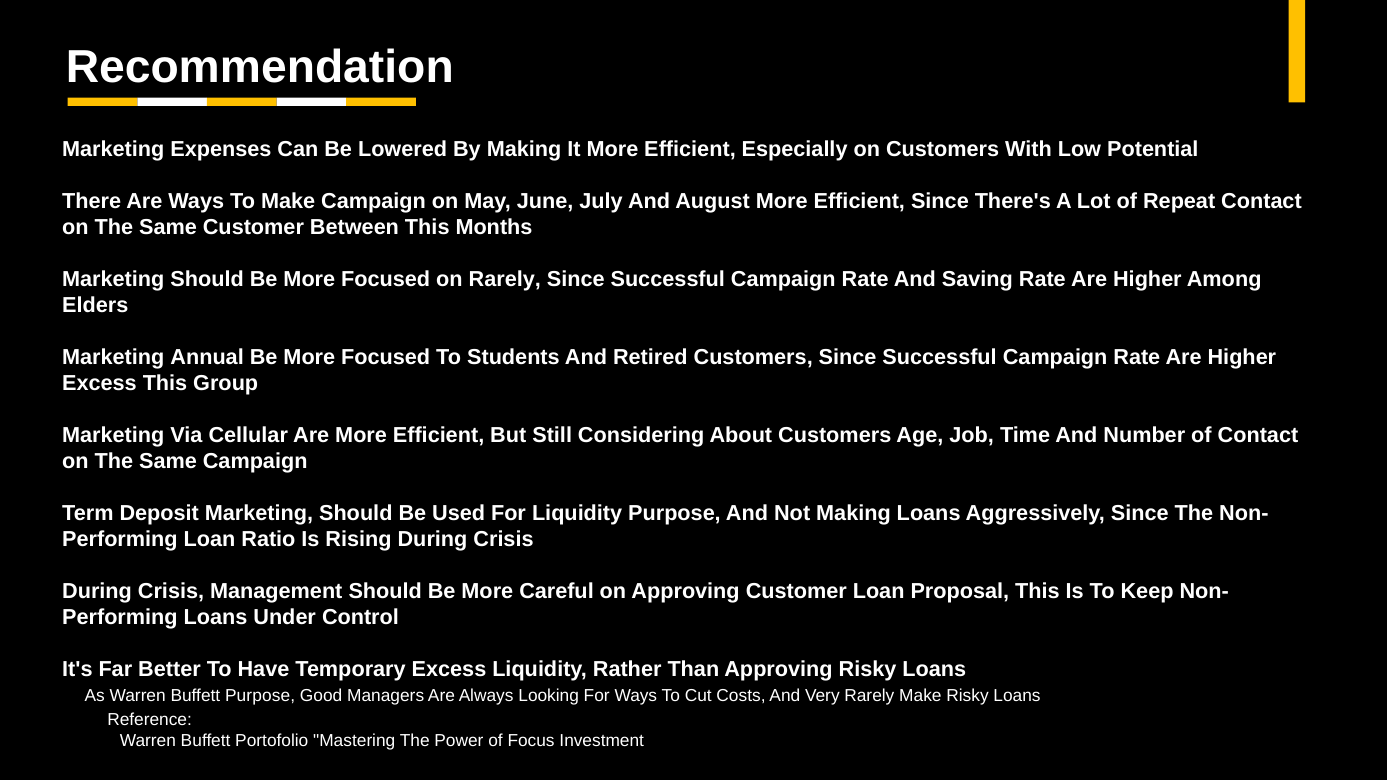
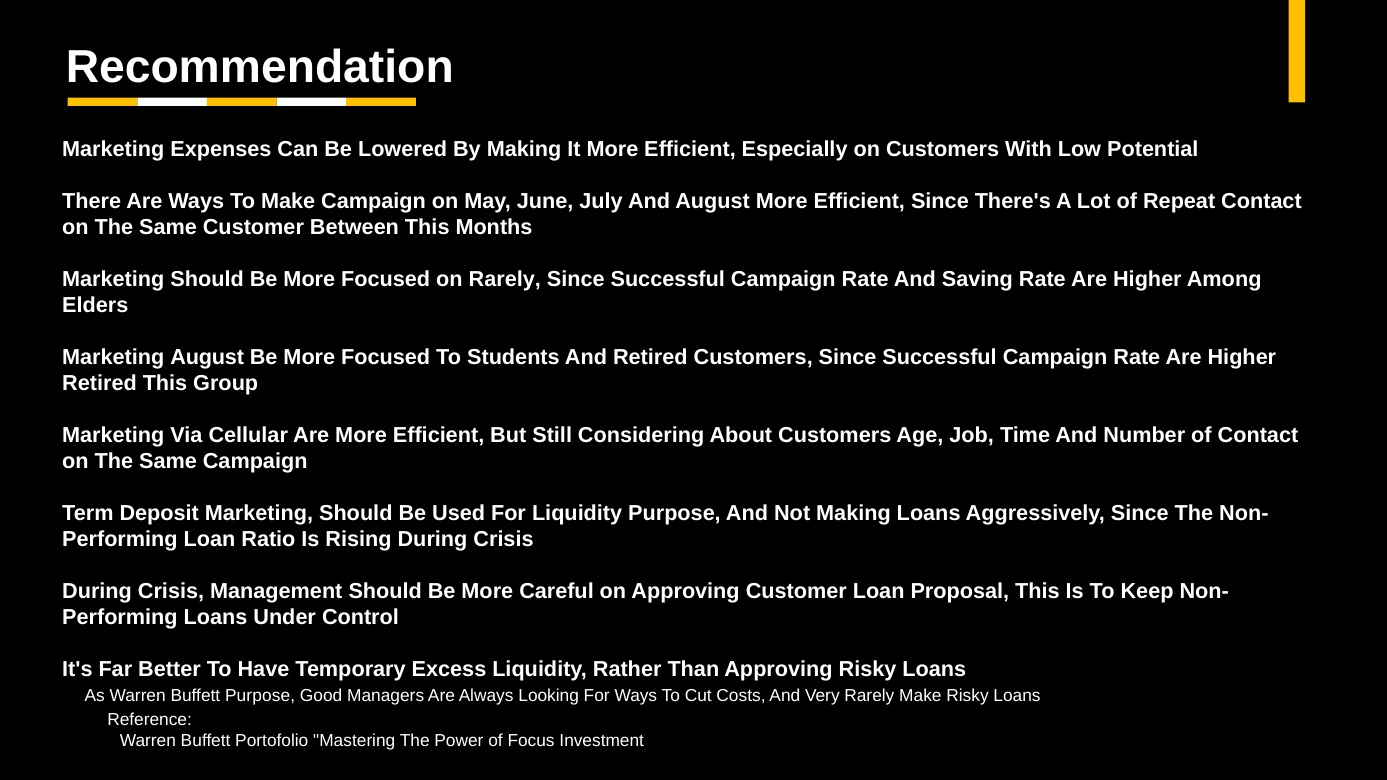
Marketing Annual: Annual -> August (207, 358)
Excess: Excess -> Retired (99, 384)
